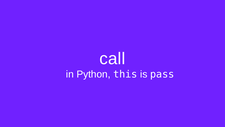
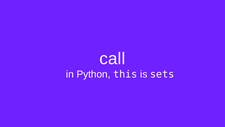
pass: pass -> sets (162, 74)
